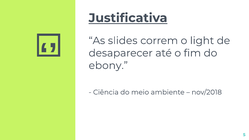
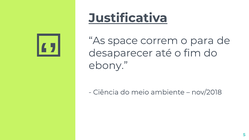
slides: slides -> space (123, 41)
light: light -> para (202, 41)
